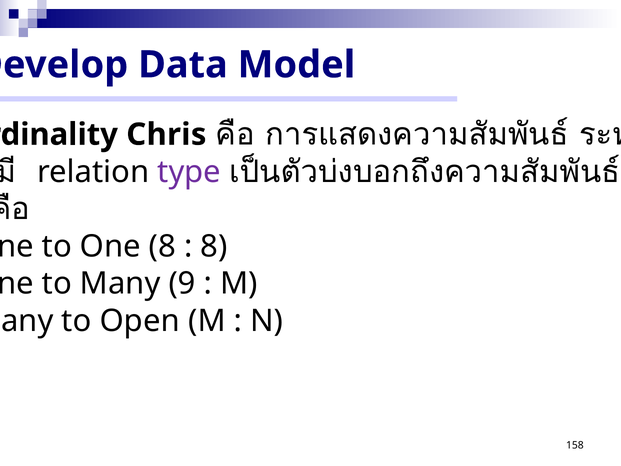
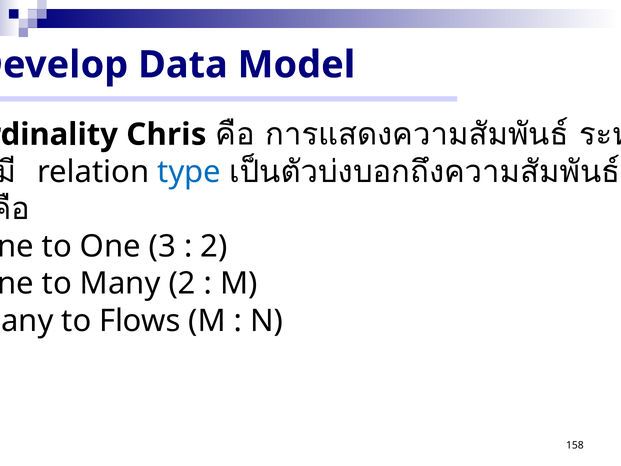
type colour: purple -> blue (189, 172)
One 8: 8 -> 3 (162, 246)
8: 8 -> 2 (214, 246)
Many 9: 9 -> 2 (182, 283)
Open: Open -> Flows (140, 321)
